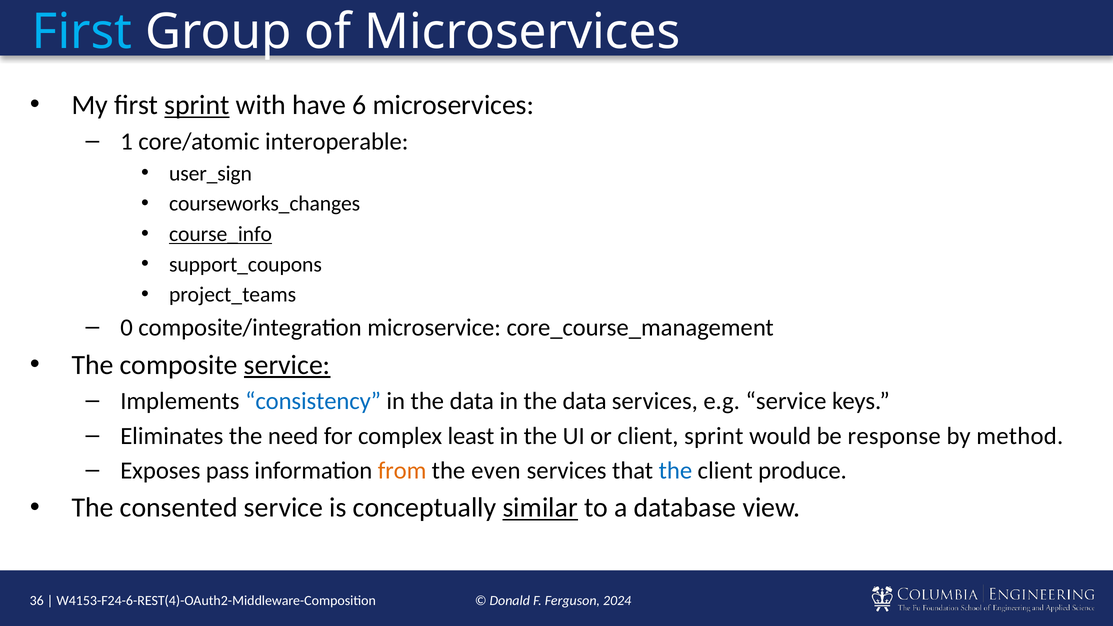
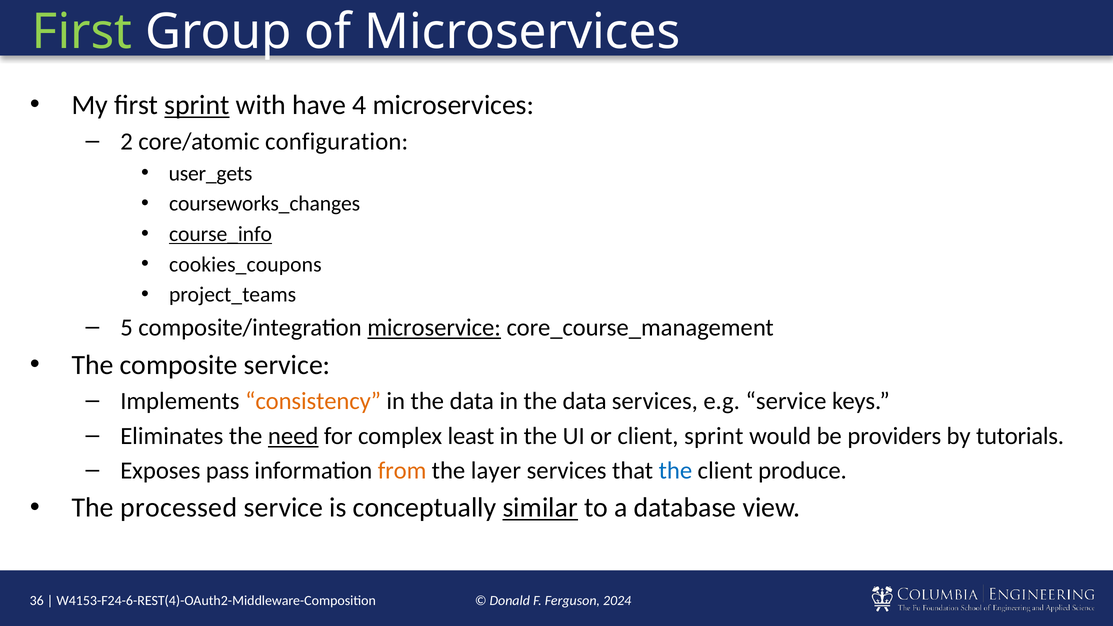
First colour: light blue -> light green (82, 32)
6: 6 -> 4 (359, 105)
1: 1 -> 2 (127, 142)
interoperable: interoperable -> configuration (337, 142)
user_sign: user_sign -> user_gets (211, 173)
support_coupons: support_coupons -> cookies_coupons (245, 264)
0: 0 -> 5 (127, 328)
microservice underline: none -> present (434, 328)
service underline: present -> none (287, 365)
consistency colour: blue -> orange (313, 401)
need underline: none -> present (293, 436)
response: response -> providers (894, 436)
method: method -> tutorials (1020, 436)
even: even -> layer (496, 471)
consented: consented -> processed (179, 508)
